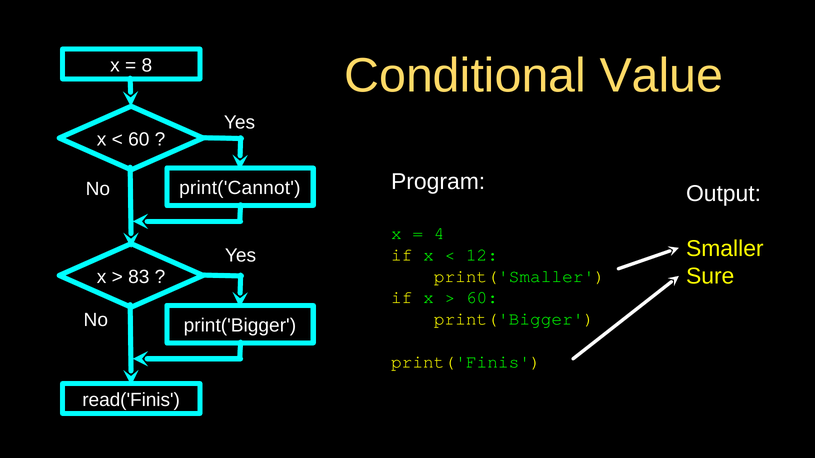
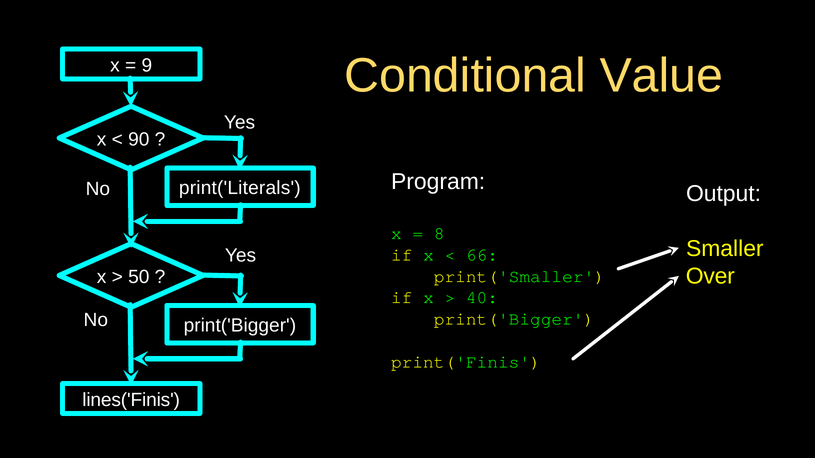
8: 8 -> 9 (147, 65)
60: 60 -> 90 (139, 139)
print('Cannot: print('Cannot -> print('Literals (240, 188)
4: 4 -> 8 (439, 234)
12: 12 -> 66 (482, 255)
Sure: Sure -> Over (710, 276)
83: 83 -> 50 (139, 277)
60: 60 -> 40 (482, 298)
read('Finis: read('Finis -> lines('Finis (131, 400)
